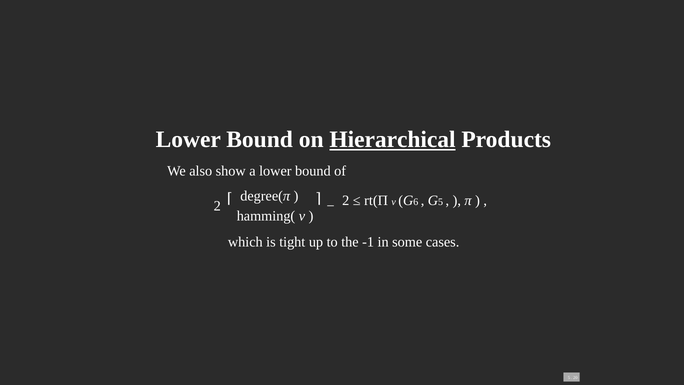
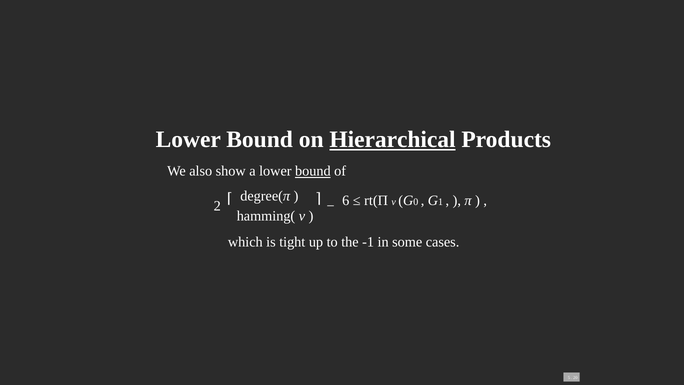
bound underline: none -> present (313, 171)
2: 2 -> 6 (346, 201)
6: 6 -> 0 (416, 202)
5: 5 -> 1 (441, 202)
